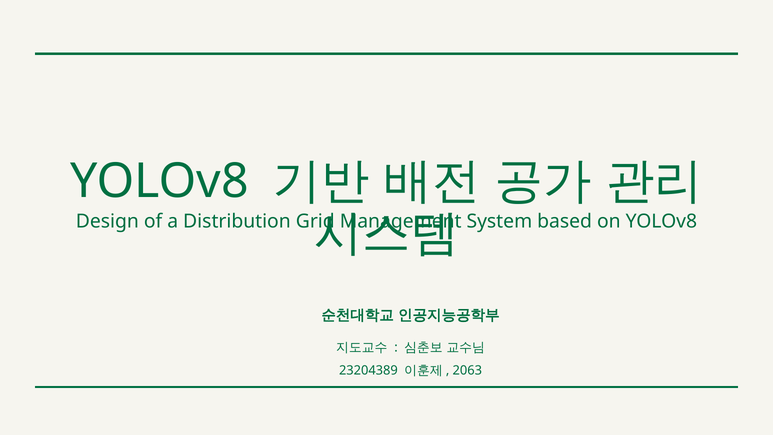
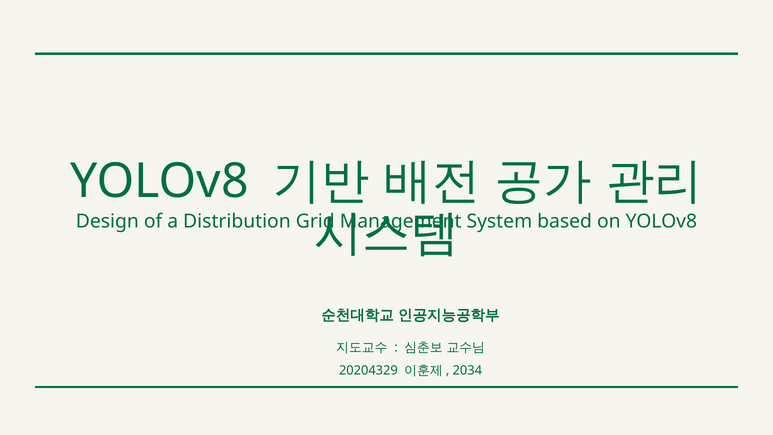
23204389: 23204389 -> 20204329 (368, 371)
2063: 2063 -> 2034 (467, 371)
